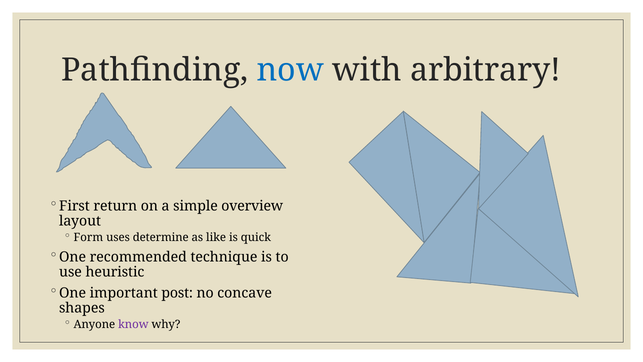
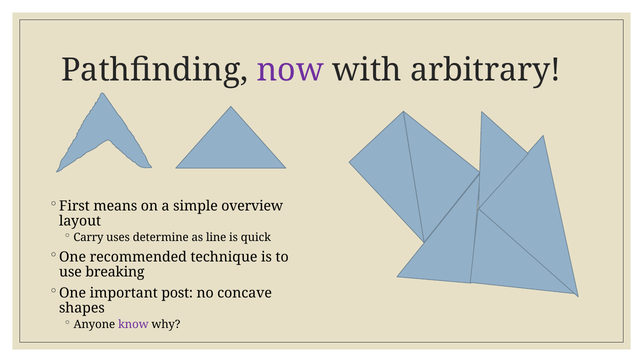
now colour: blue -> purple (290, 70)
return: return -> means (115, 206)
Form: Form -> Carry (88, 237)
like: like -> line (216, 237)
heuristic: heuristic -> breaking (115, 272)
